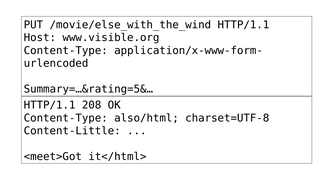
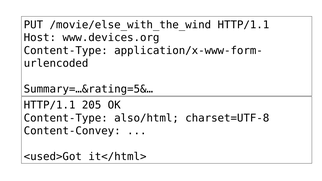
www.visible.org: www.visible.org -> www.devices.org (111, 38)
208: 208 -> 205 (92, 105)
Content-Little: Content-Little -> Content-Convey (72, 131)
<meet>Got: <meet>Got -> <used>Got (53, 157)
